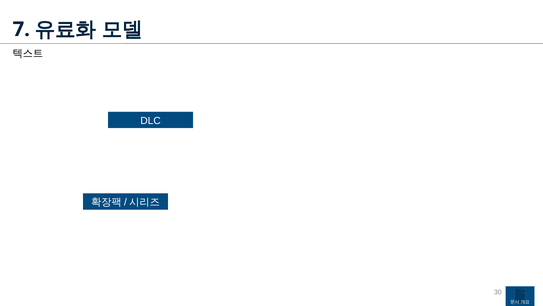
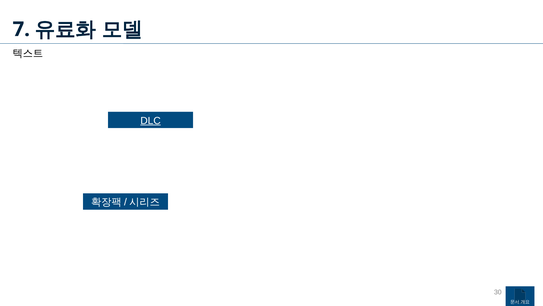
DLC underline: none -> present (151, 120)
